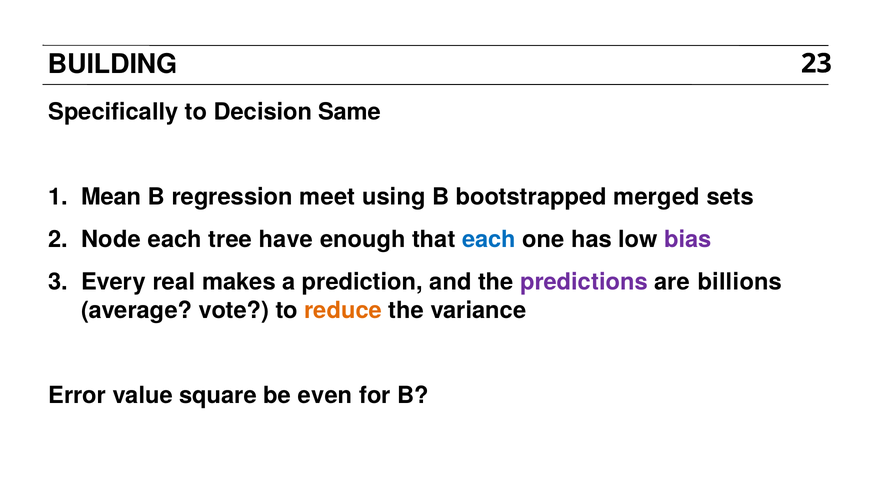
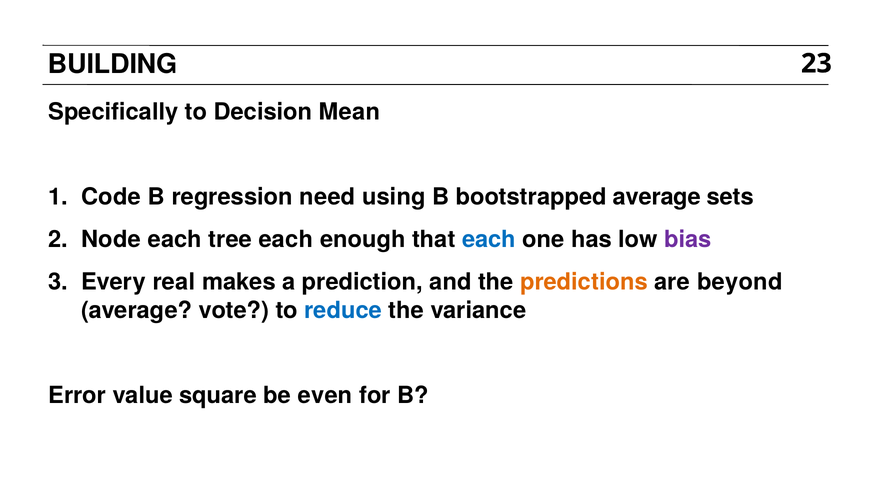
Same: Same -> Mean (349, 112)
Mean: Mean -> Code (111, 197)
meet: meet -> need (327, 197)
bootstrapped merged: merged -> average (657, 197)
tree have: have -> each (286, 240)
predictions colour: purple -> orange (584, 282)
billions: billions -> beyond (740, 282)
reduce colour: orange -> blue (343, 311)
